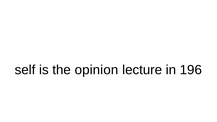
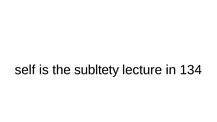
opinion: opinion -> subltety (97, 70)
196: 196 -> 134 (191, 70)
